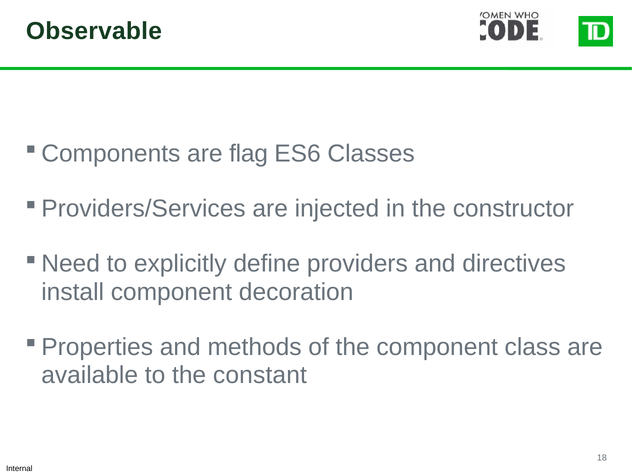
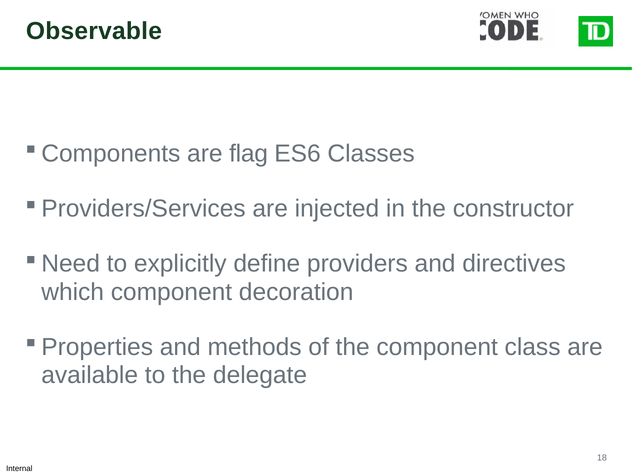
install: install -> which (73, 292)
constant: constant -> delegate (260, 375)
